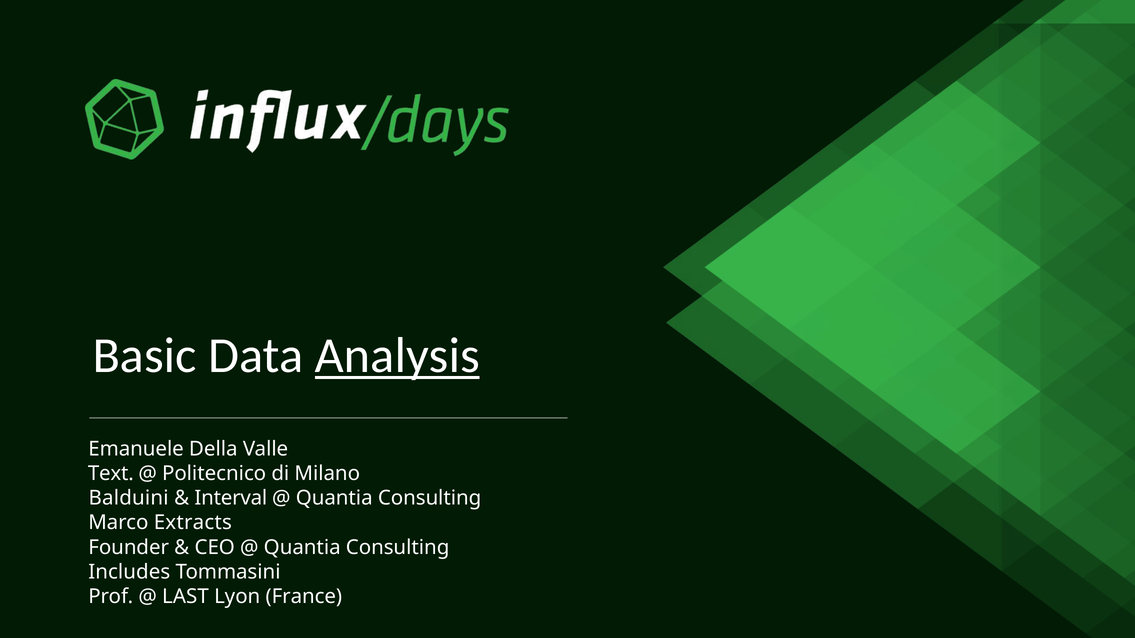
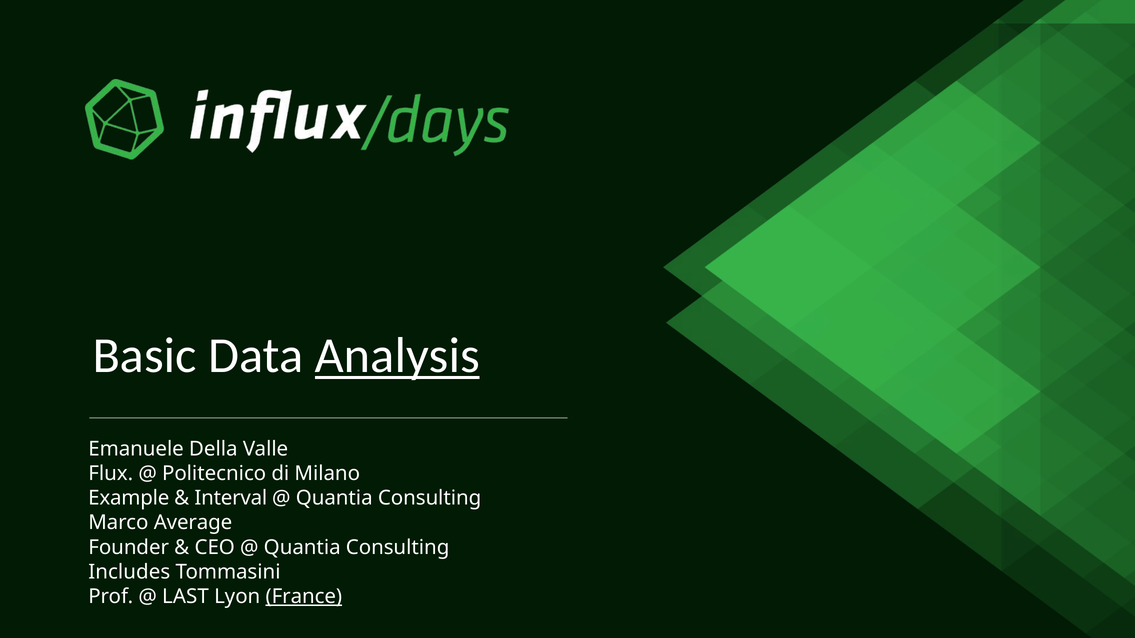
Text: Text -> Flux (111, 474)
Balduini: Balduini -> Example (129, 498)
Extracts: Extracts -> Average (193, 523)
France underline: none -> present (304, 597)
